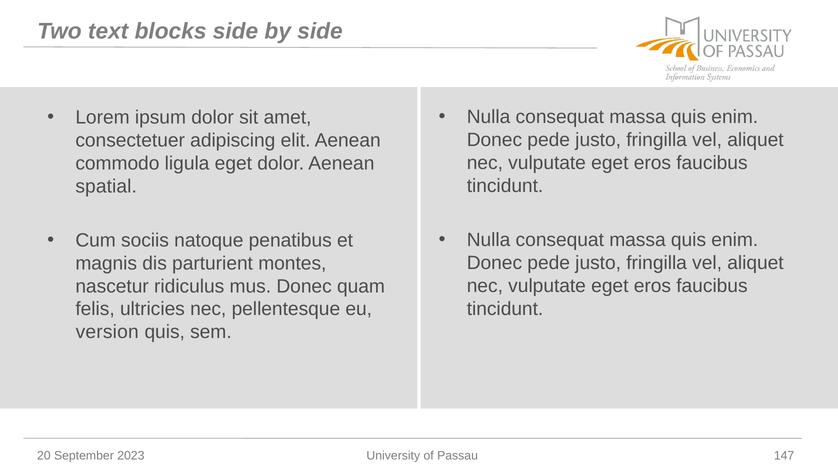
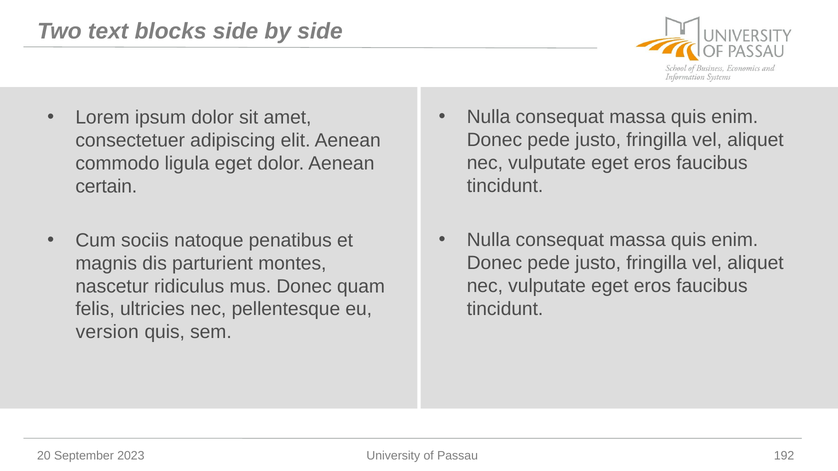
spatial: spatial -> certain (106, 187)
147: 147 -> 192 (784, 456)
